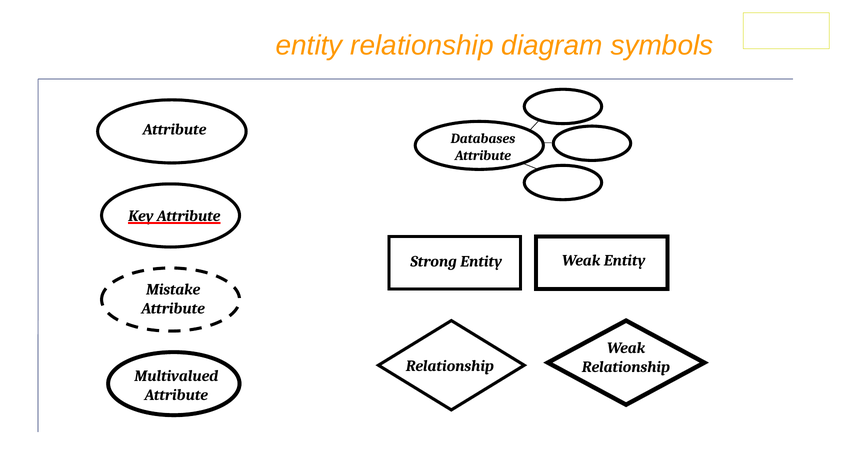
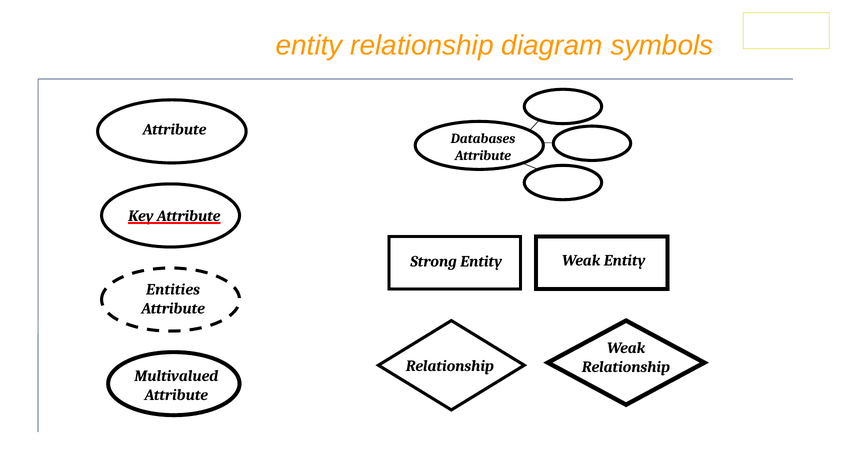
Mistake: Mistake -> Entities (173, 290)
